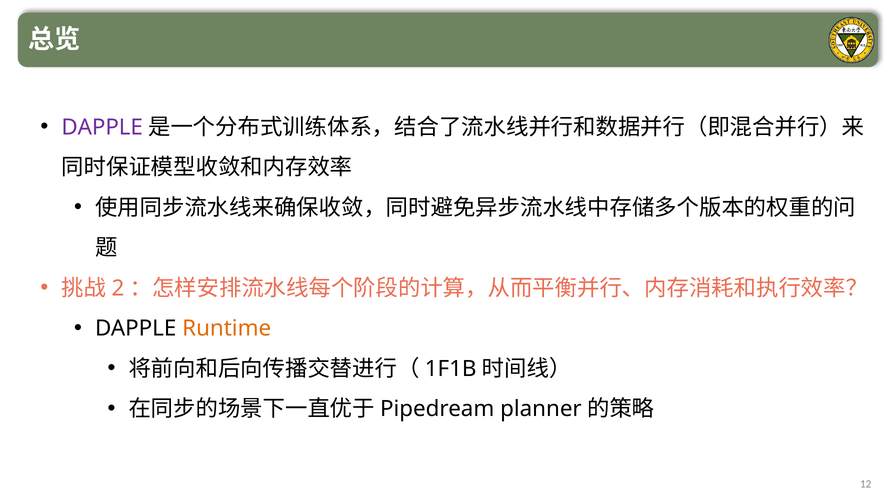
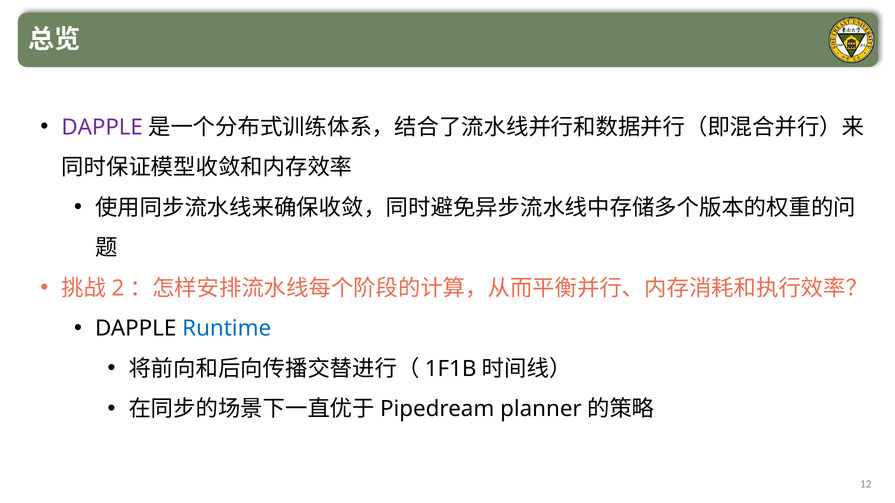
Runtime colour: orange -> blue (227, 329)
